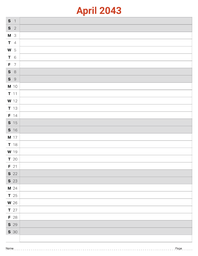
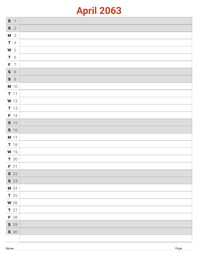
2043: 2043 -> 2063 (110, 11)
